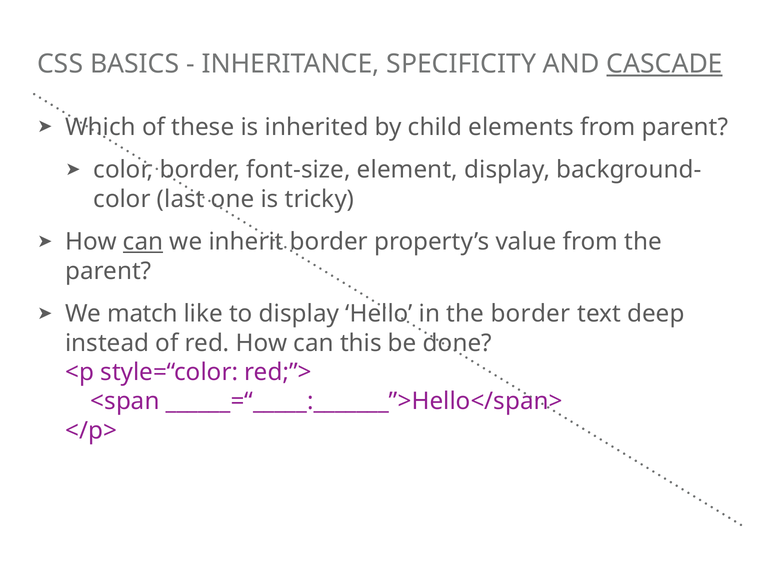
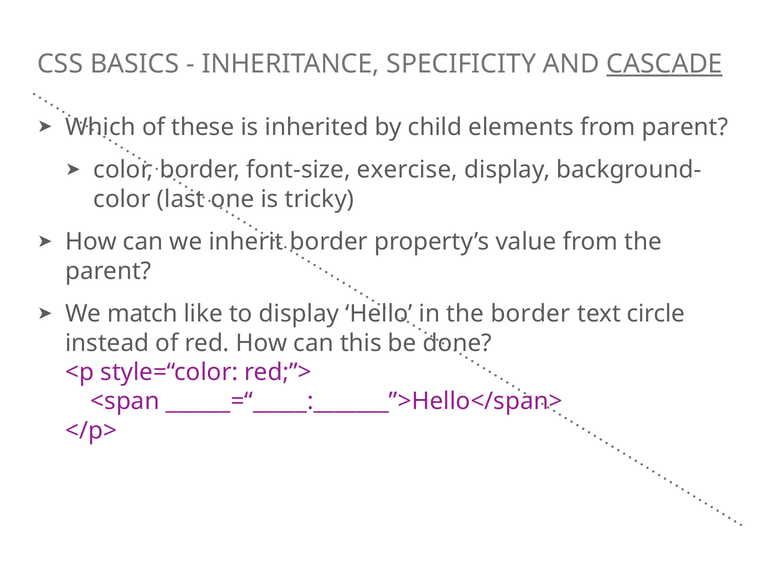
element: element -> exercise (407, 170)
can underline: present -> none (143, 242)
deep: deep -> circle (656, 314)
